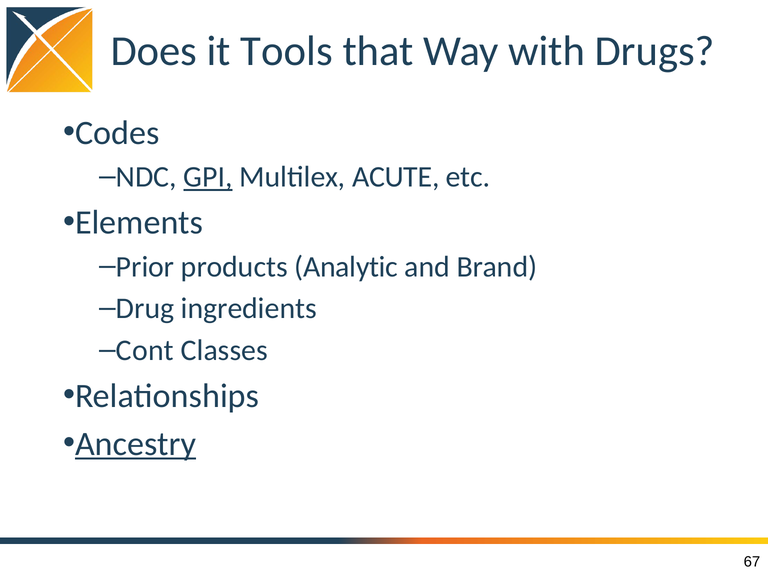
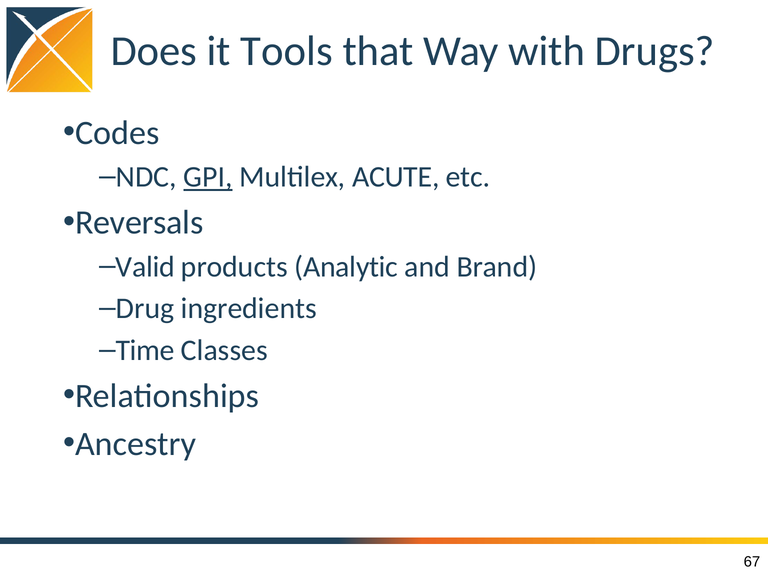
Elements: Elements -> Reversals (139, 223)
Prior: Prior -> Valid (145, 267)
Cont: Cont -> Time (145, 350)
Ancestry underline: present -> none (136, 444)
